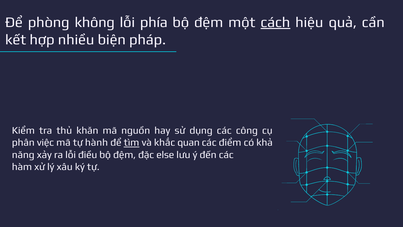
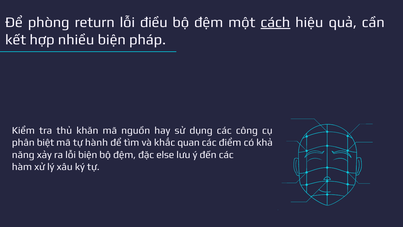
không: không -> return (95, 22)
phía: phía -> điều (154, 22)
việc: việc -> biệt (45, 142)
tìm underline: present -> none (132, 142)
lỗi điều: điều -> biện (88, 155)
